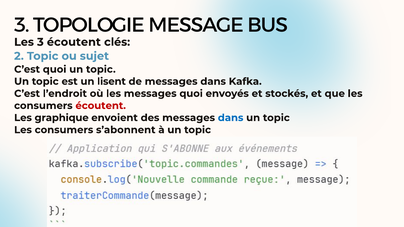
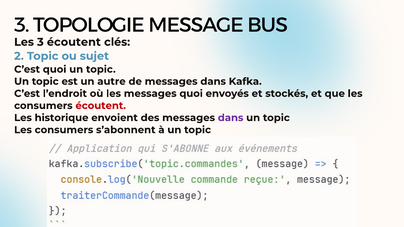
lisent: lisent -> autre (111, 82)
graphique: graphique -> historique (62, 118)
dans colour: blue -> purple (231, 118)
